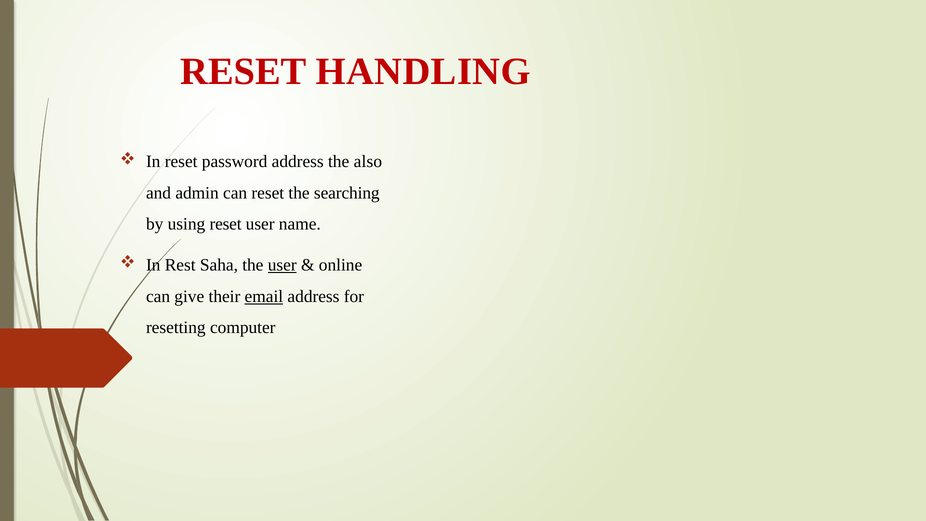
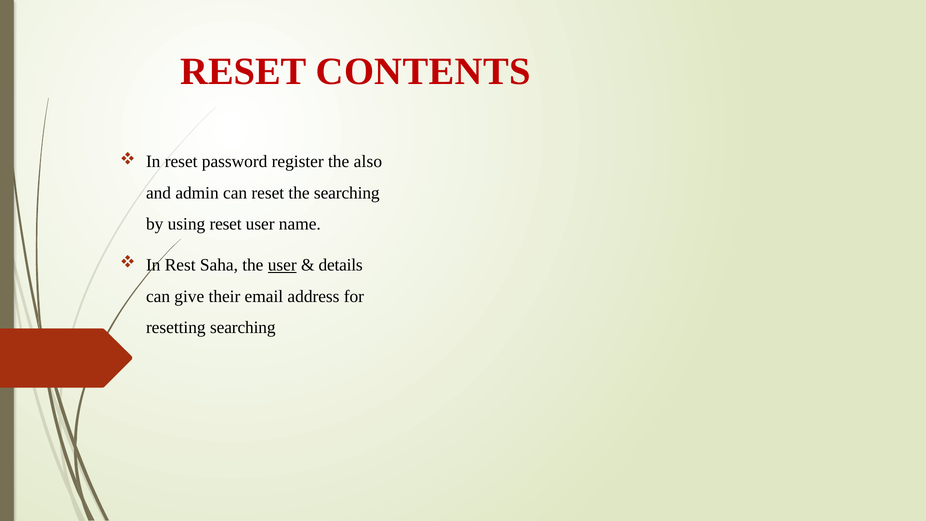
HANDLING: HANDLING -> CONTENTS (423, 72)
password address: address -> register (298, 162)
online: online -> details (341, 265)
email underline: present -> none (264, 296)
resetting computer: computer -> searching (243, 327)
